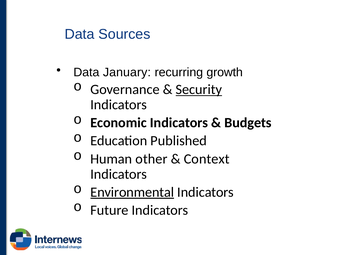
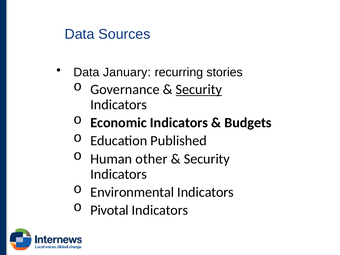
growth: growth -> stories (225, 72)
Context: Context -> Security (207, 159)
Environmental underline: present -> none (132, 192)
Future: Future -> Pivotal (110, 210)
